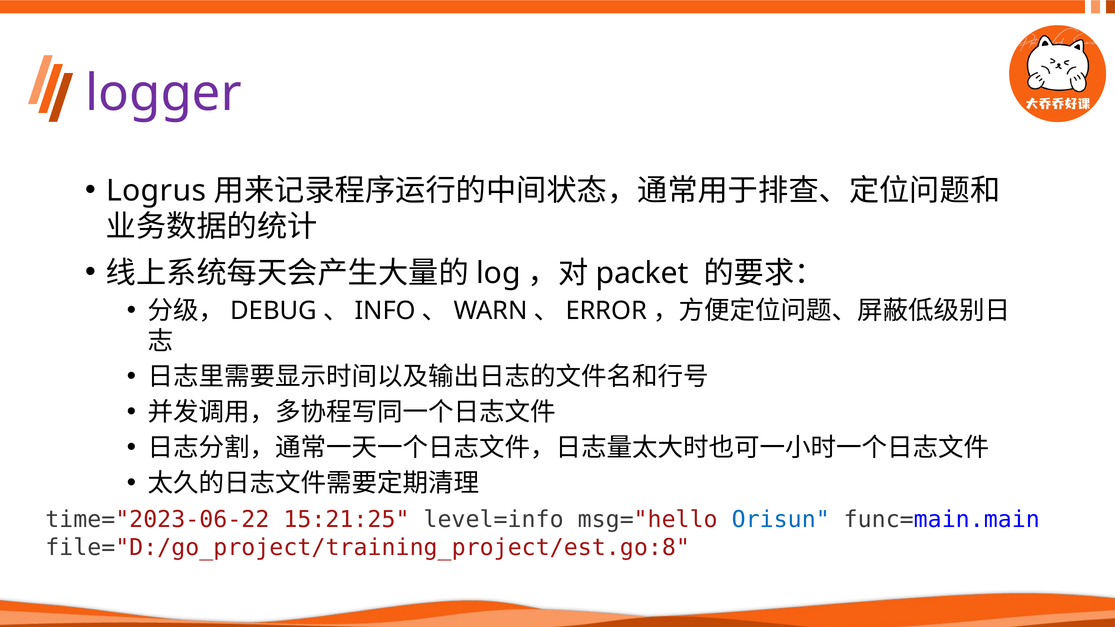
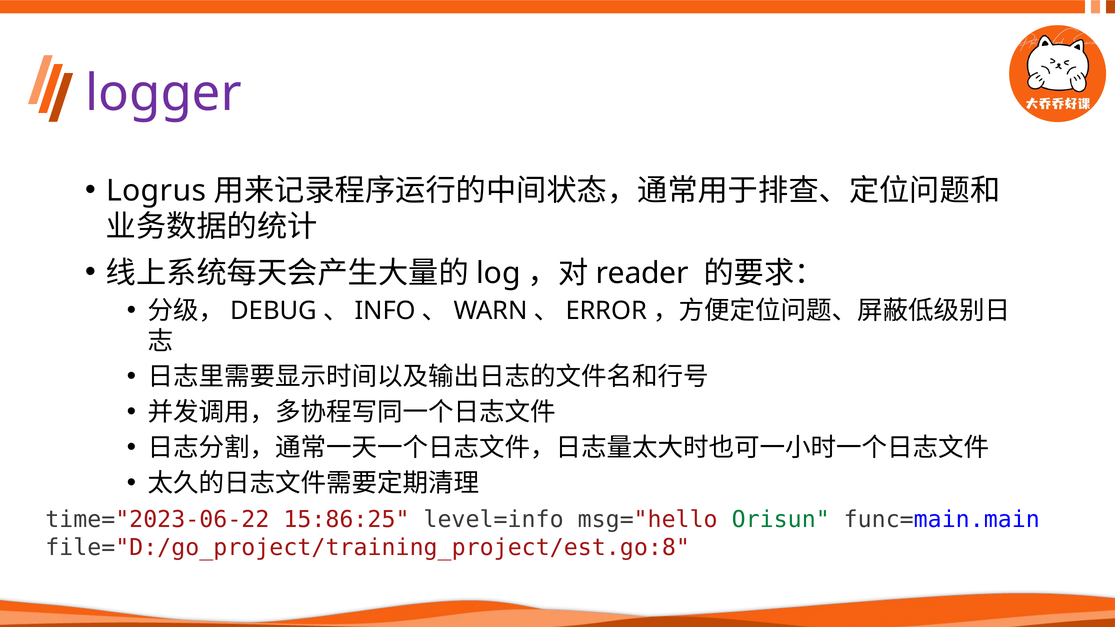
packet: packet -> reader (642, 273)
15:21:25: 15:21:25 -> 15:86:25 (346, 520)
Orisun colour: blue -> green (781, 520)
